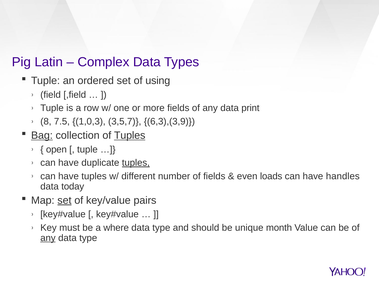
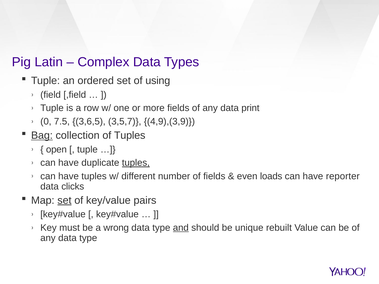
8: 8 -> 0 (46, 122)
1,0,3: 1,0,3 -> 3,6,5 (89, 122)
6,3),(3,9: 6,3),(3,9 -> 4,9),(3,9 (169, 122)
Tuples underline: present -> none (130, 136)
handles: handles -> reporter (343, 176)
today: today -> clicks (73, 187)
where: where -> wrong (116, 228)
and underline: none -> present (181, 228)
month: month -> rebuilt (279, 228)
any underline: present -> none (48, 238)
